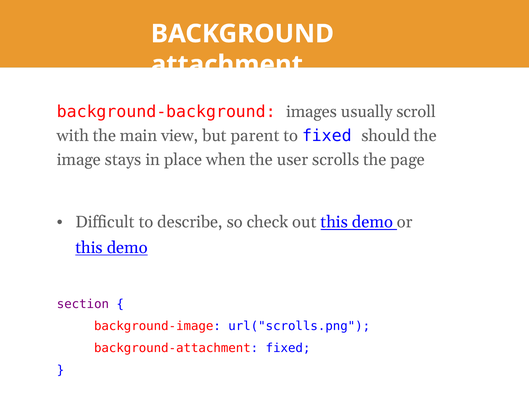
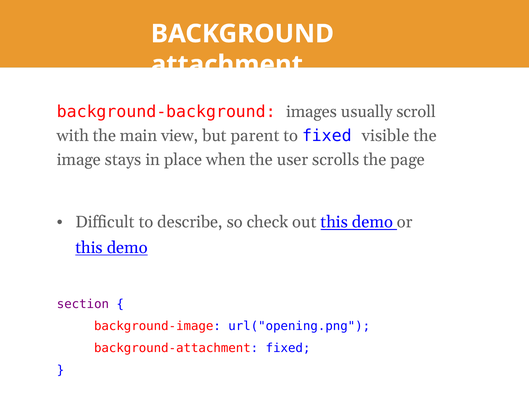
should: should -> visible (386, 136)
url("scrolls.png: url("scrolls.png -> url("opening.png (299, 327)
